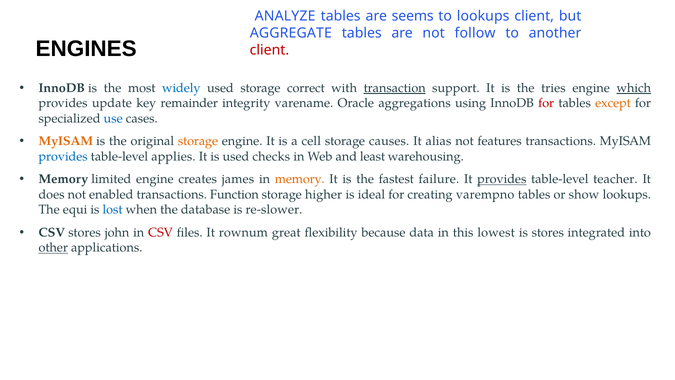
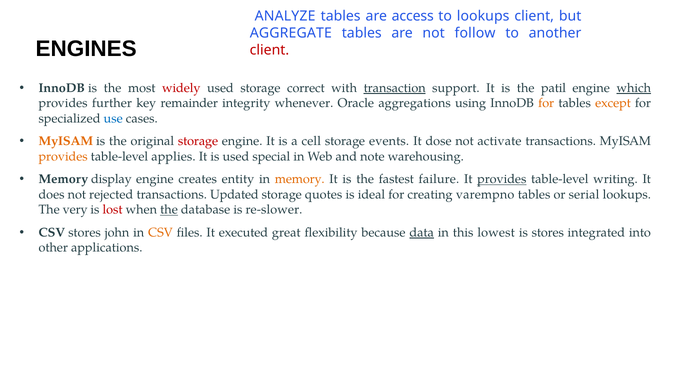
seems: seems -> access (413, 16)
widely colour: blue -> red (181, 88)
tries: tries -> patil (554, 88)
update: update -> further (112, 103)
varename: varename -> whenever (304, 103)
for colour: red -> orange (546, 103)
storage colour: orange -> red (198, 141)
causes: causes -> events (389, 141)
alias: alias -> dose (439, 141)
features: features -> activate (499, 141)
provides colour: blue -> orange (63, 156)
checks: checks -> special (271, 156)
least: least -> note (372, 156)
limited: limited -> display (111, 179)
james: james -> entity (238, 179)
teacher: teacher -> writing (615, 179)
enabled: enabled -> rejected (111, 194)
Function: Function -> Updated (234, 194)
higher: higher -> quotes (324, 194)
show: show -> serial (584, 194)
equi: equi -> very (75, 210)
lost colour: blue -> red (113, 210)
the underline: none -> present (169, 210)
CSV colour: red -> orange (161, 232)
rownum: rownum -> executed (243, 232)
data underline: none -> present (422, 232)
other underline: present -> none (53, 248)
